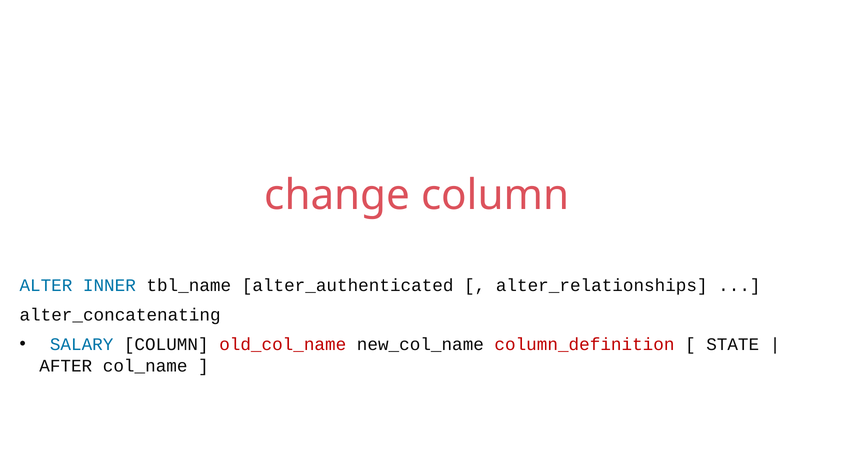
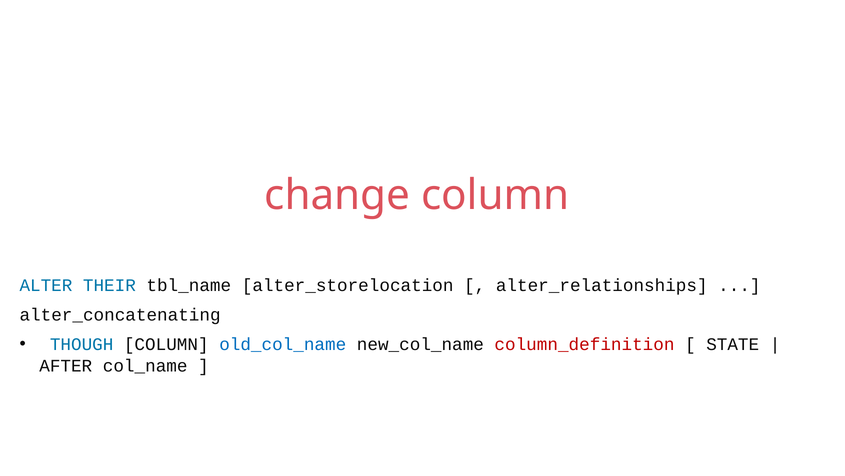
INNER: INNER -> THEIR (109, 285)
alter_authenticated: alter_authenticated -> alter_storelocation (348, 285)
SALARY: SALARY -> THOUGH (82, 344)
old_col_name colour: red -> blue (283, 344)
